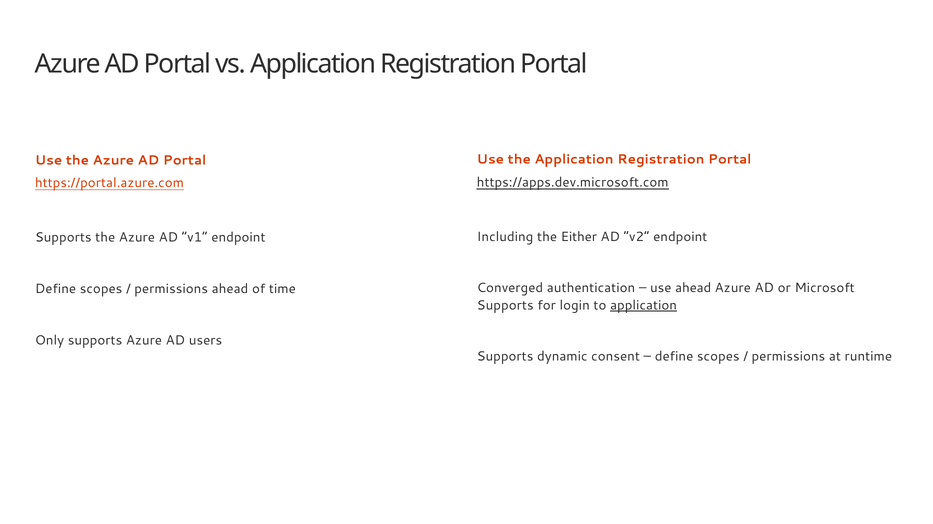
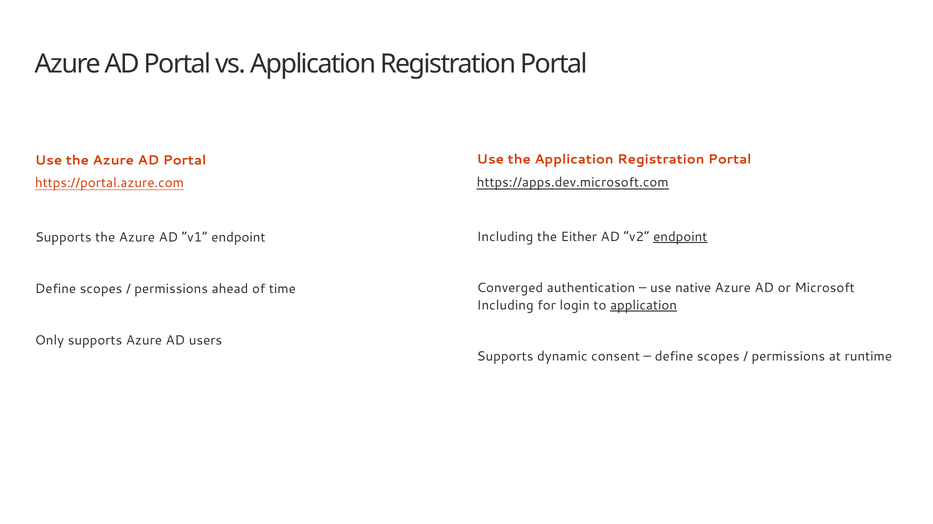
endpoint underline: none -> present (680, 237)
use ahead: ahead -> native (693, 288)
Supports: Supports -> Including (505, 306)
